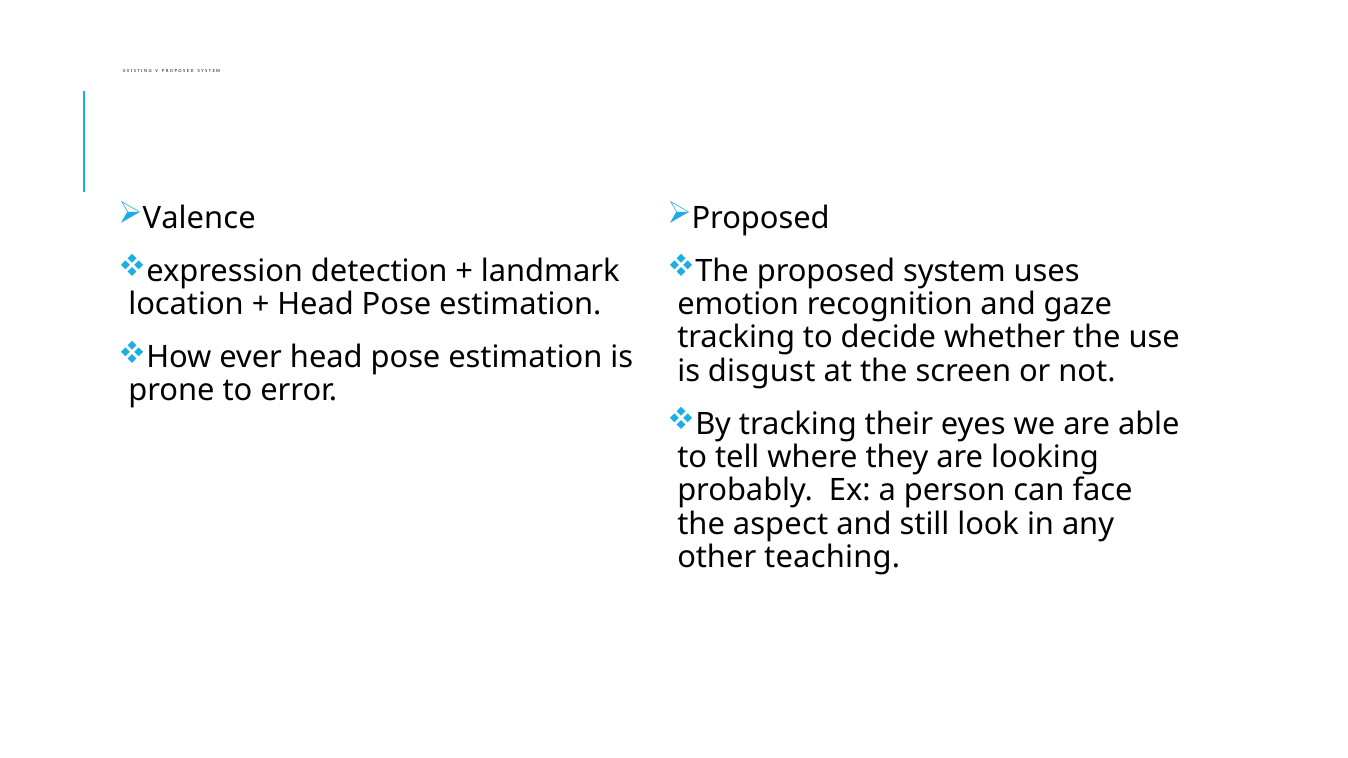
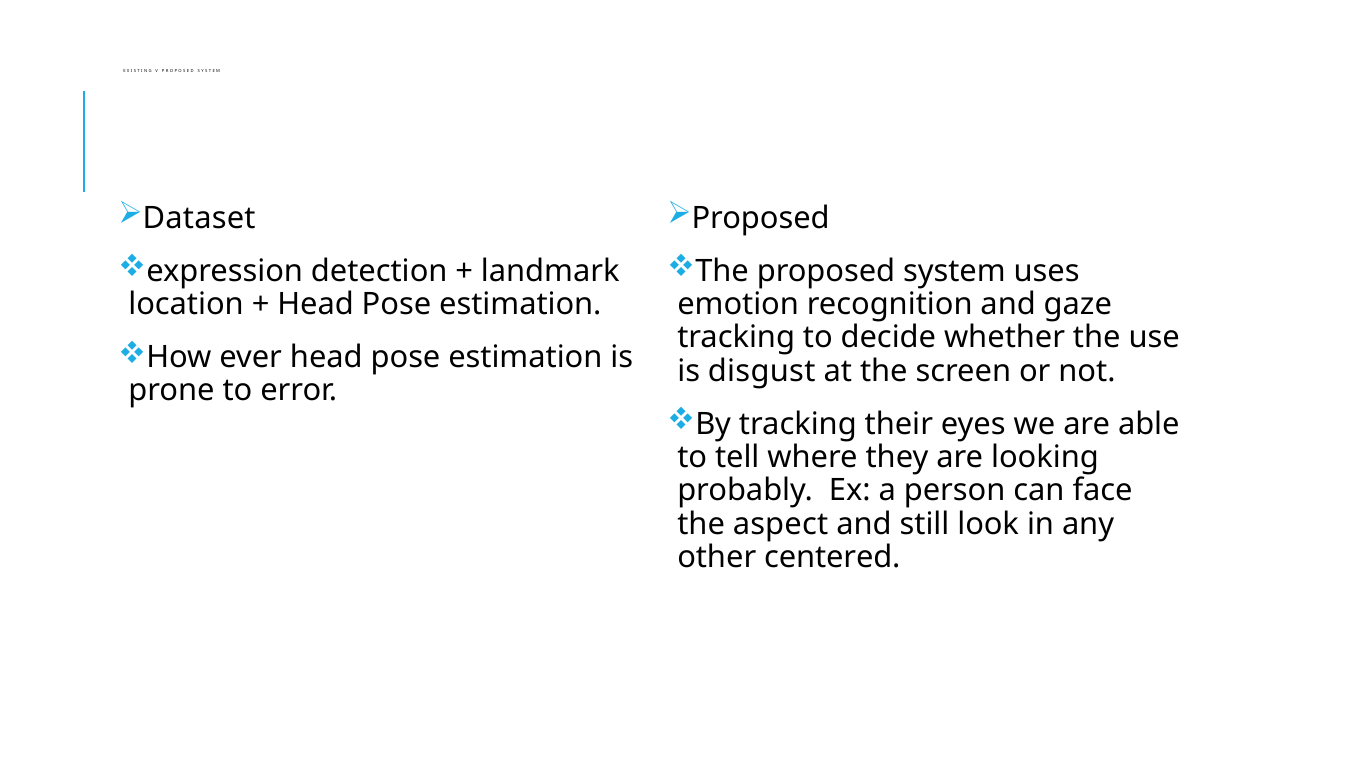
Valence: Valence -> Dataset (199, 218)
teaching: teaching -> centered (832, 558)
